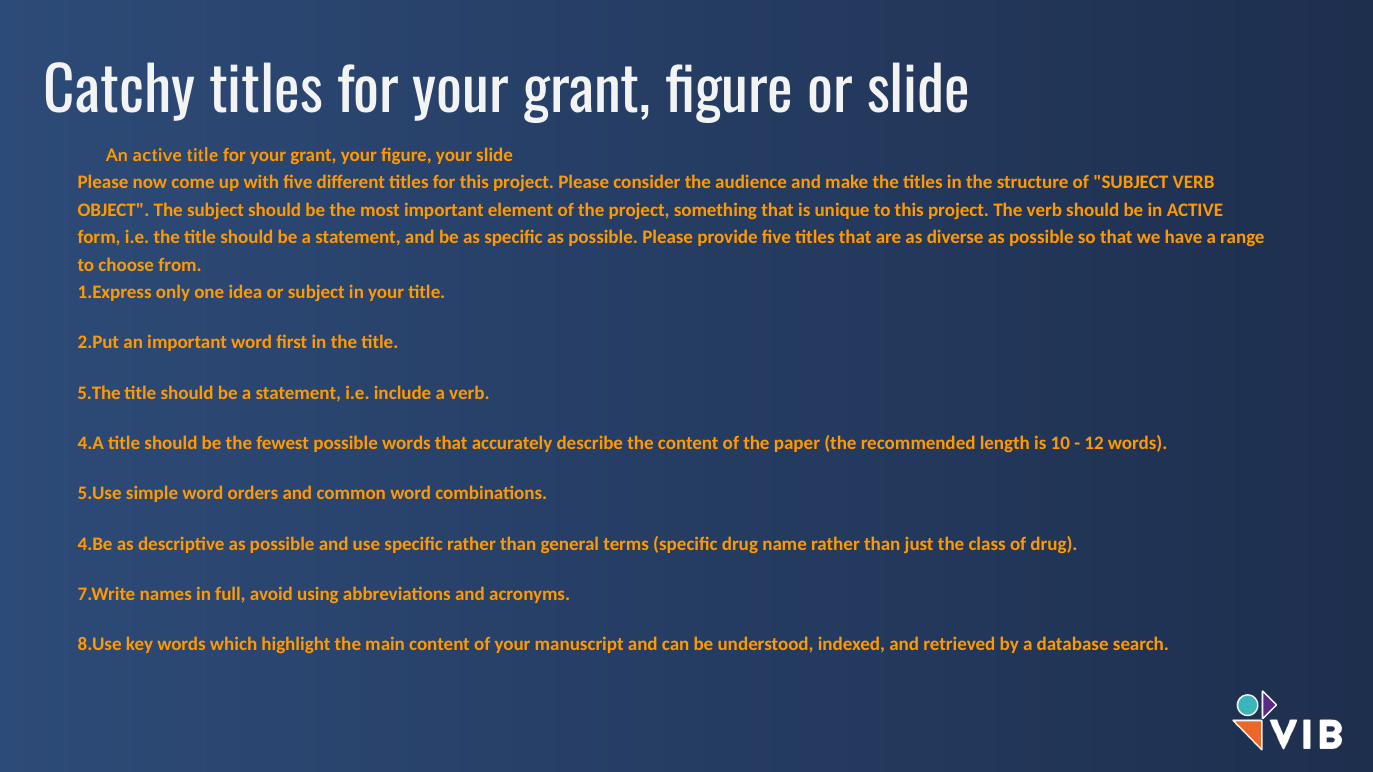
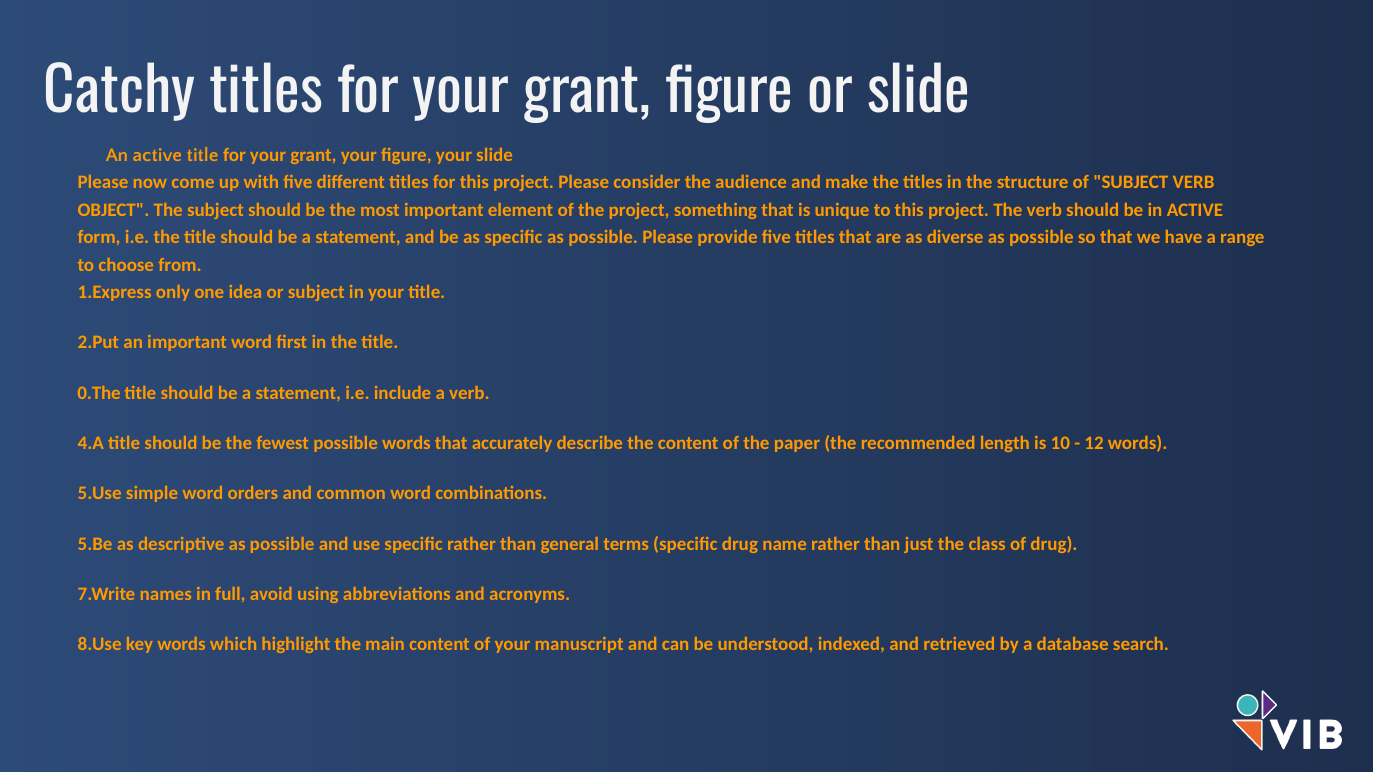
5.The: 5.The -> 0.The (99, 393)
4.Be: 4.Be -> 5.Be (95, 544)
